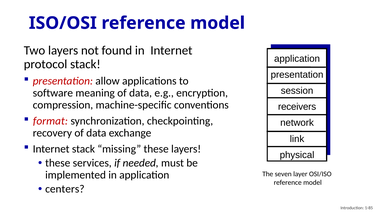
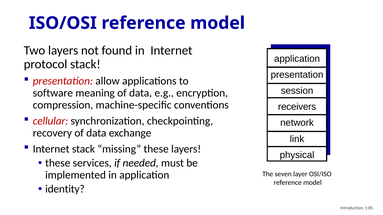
format: format -> cellular (50, 121)
centers: centers -> identity (65, 189)
